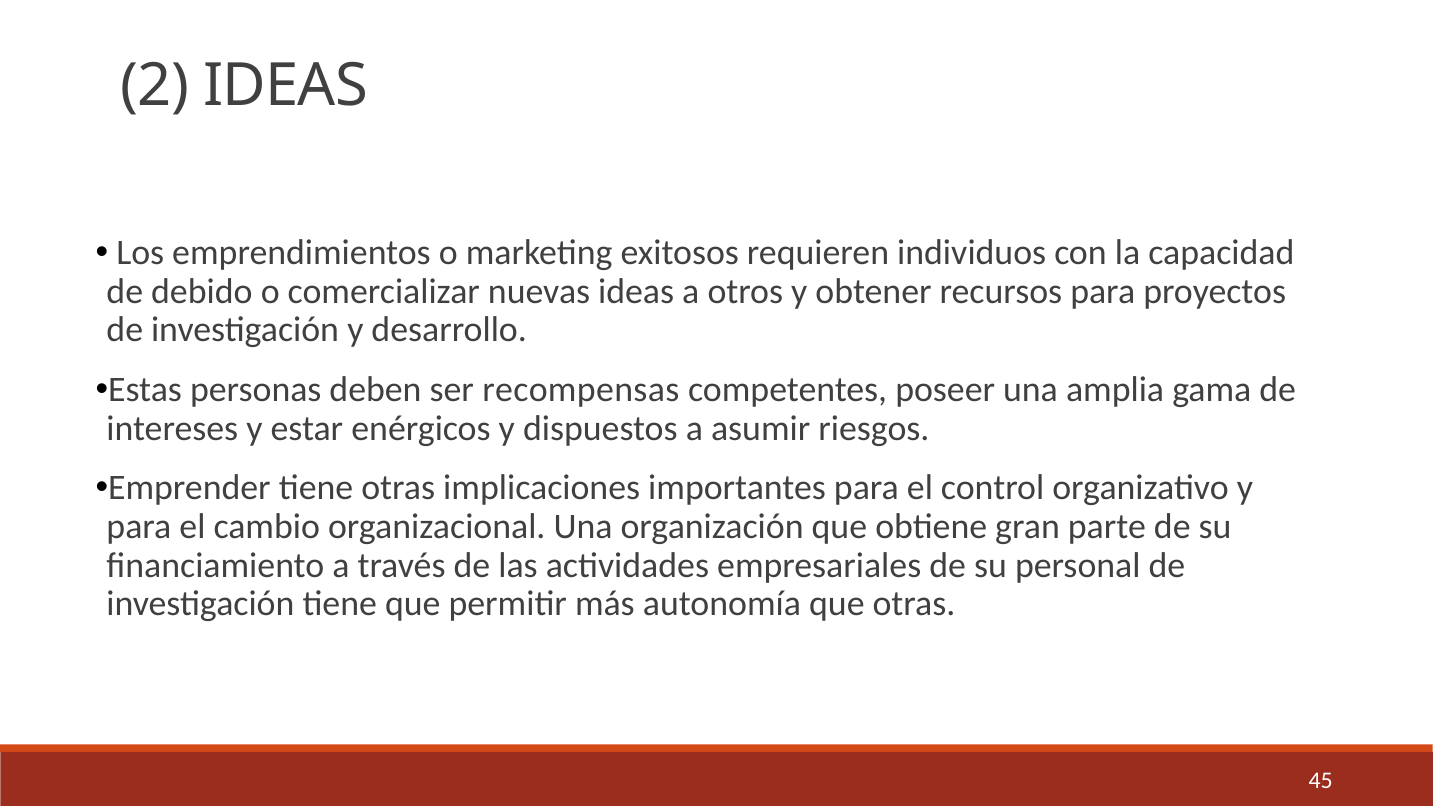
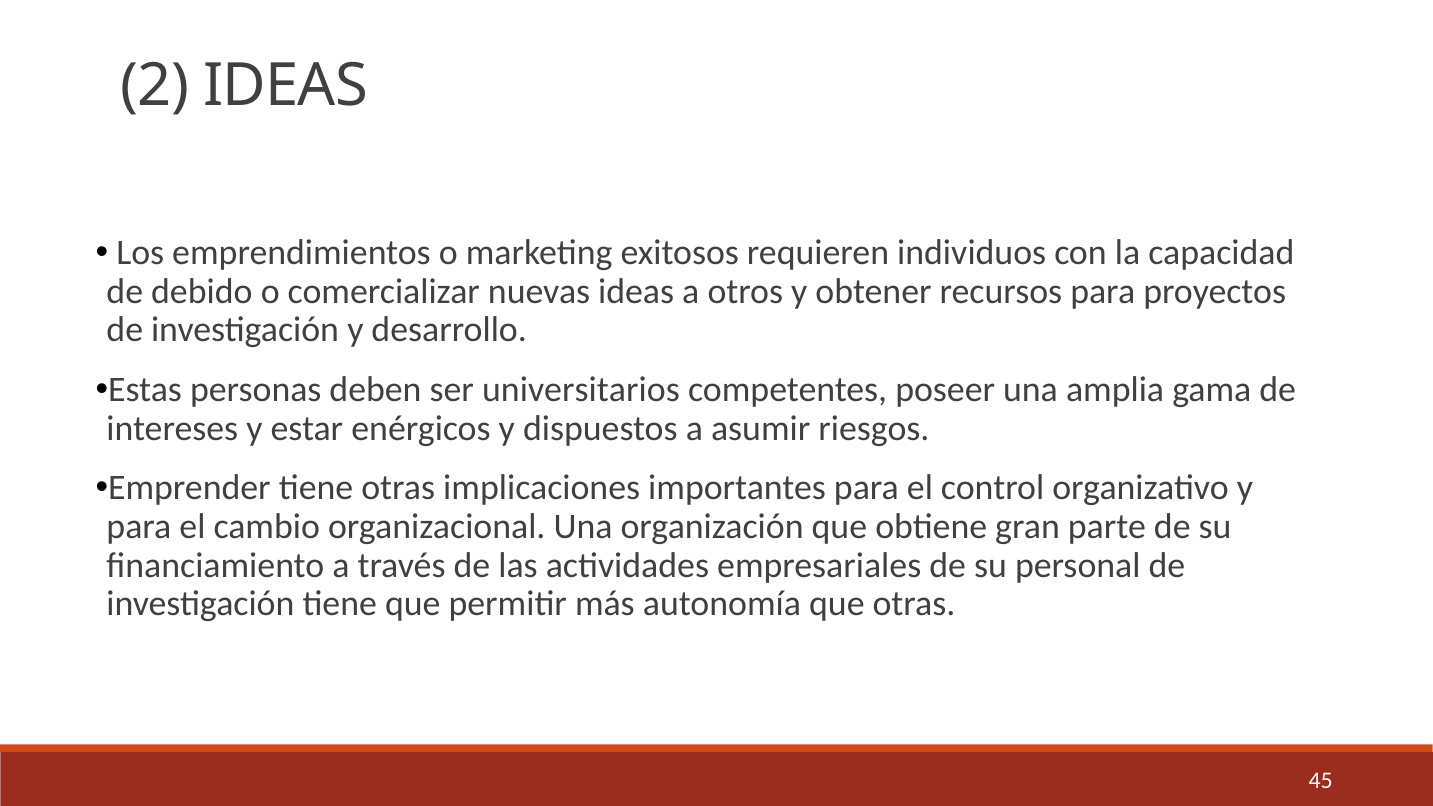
recompensas: recompensas -> universitarios (581, 390)
